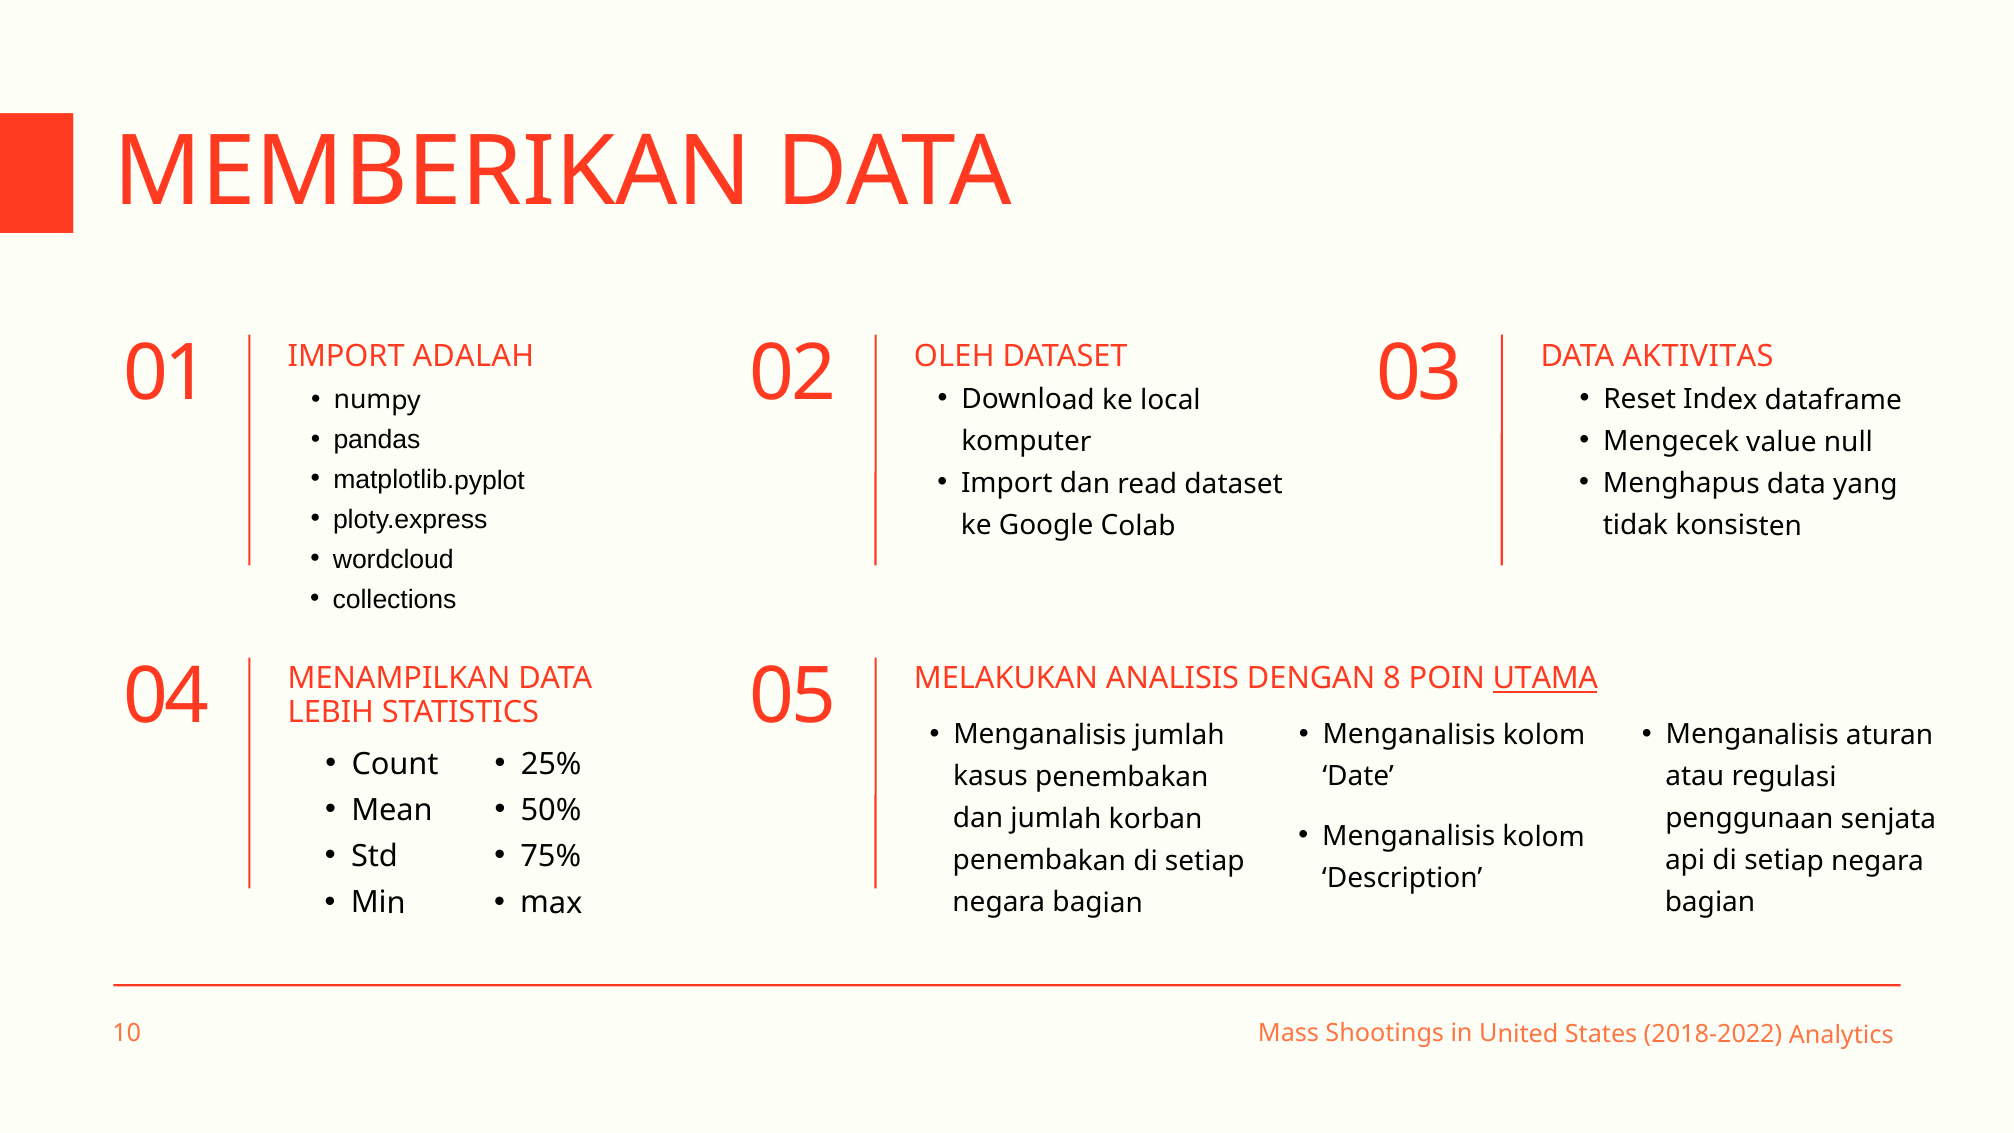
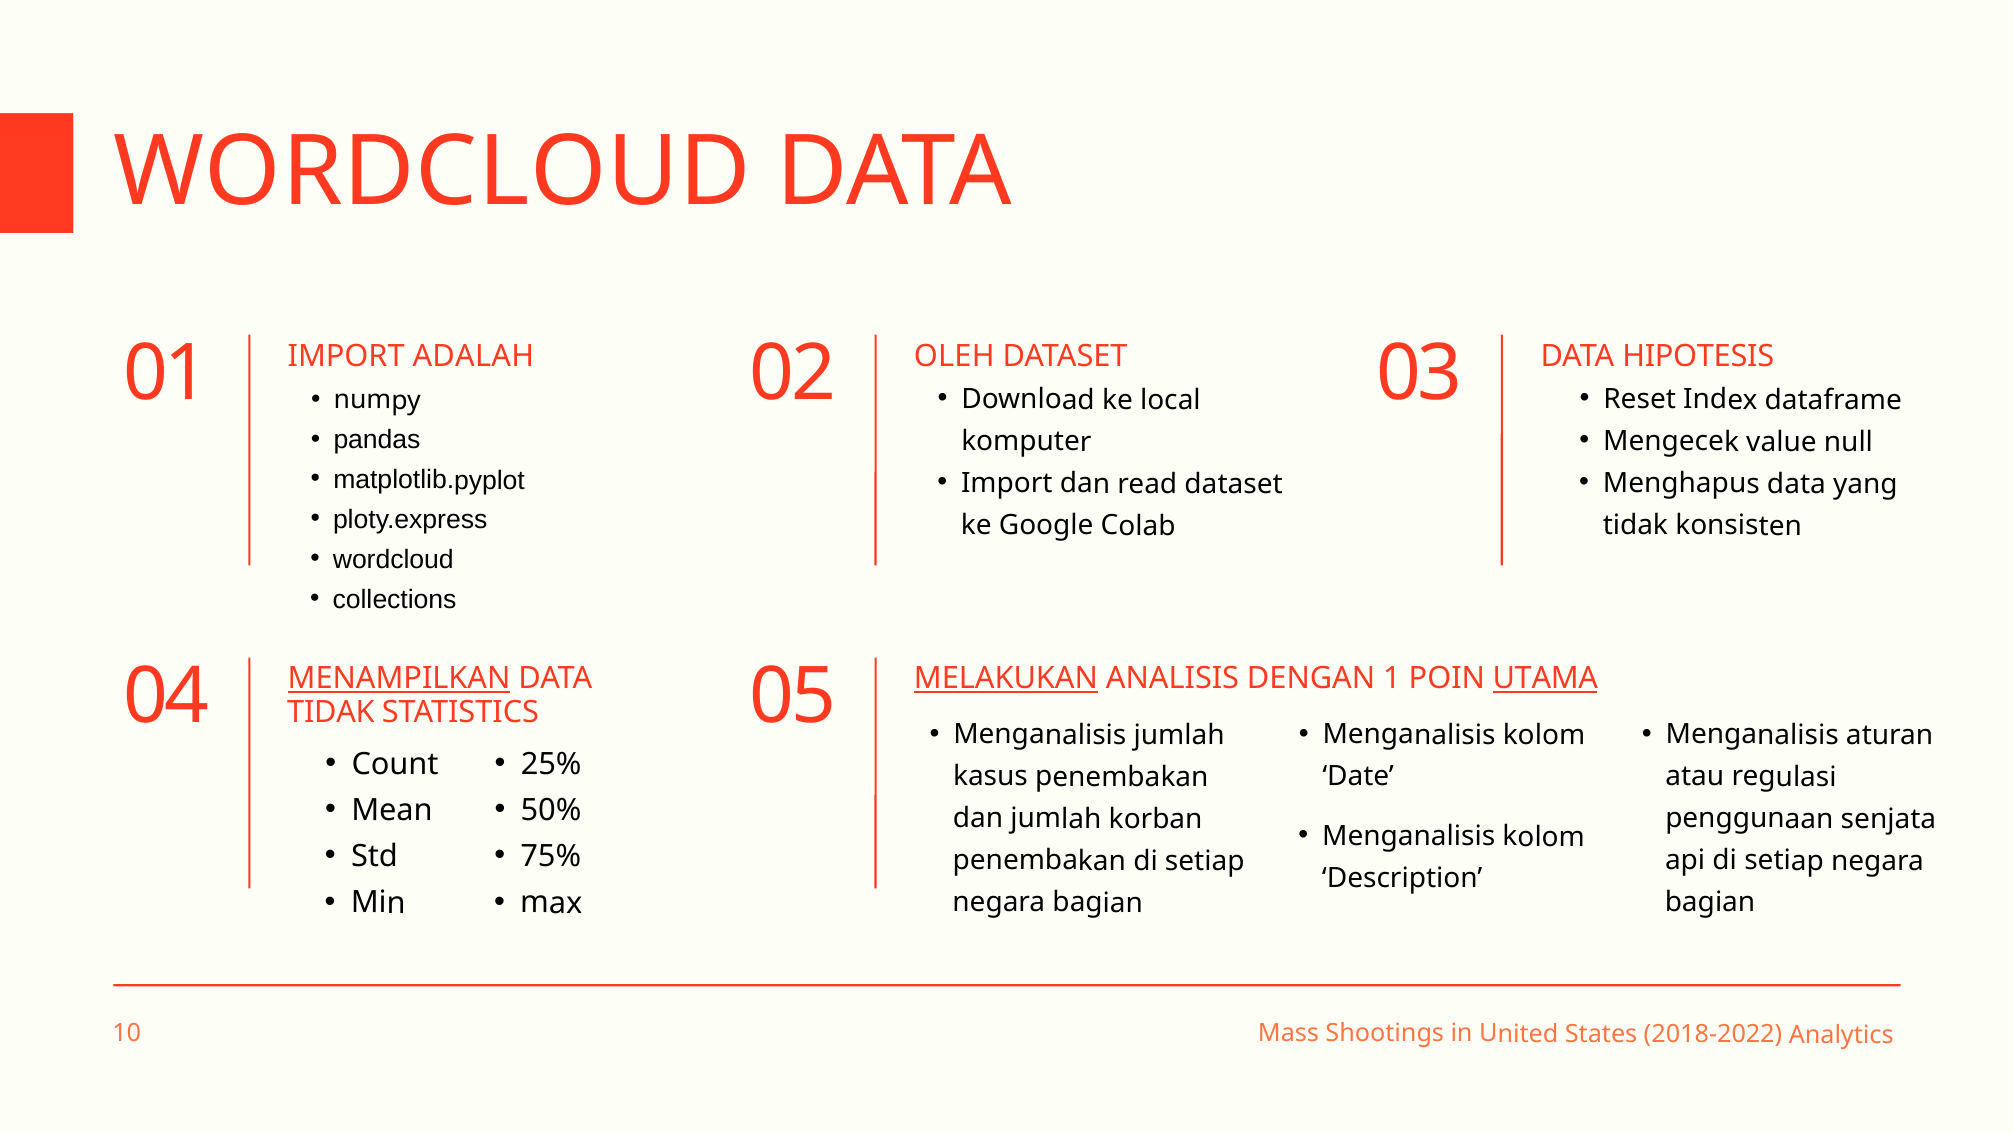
MEMBERIKAN: MEMBERIKAN -> WORDCLOUD (432, 173)
AKTIVITAS: AKTIVITAS -> HIPOTESIS (1698, 356)
MENAMPILKAN underline: none -> present (399, 678)
MELAKUKAN underline: none -> present (1006, 678)
8: 8 -> 1 (1392, 678)
LEBIH: LEBIH -> TIDAK (331, 712)
